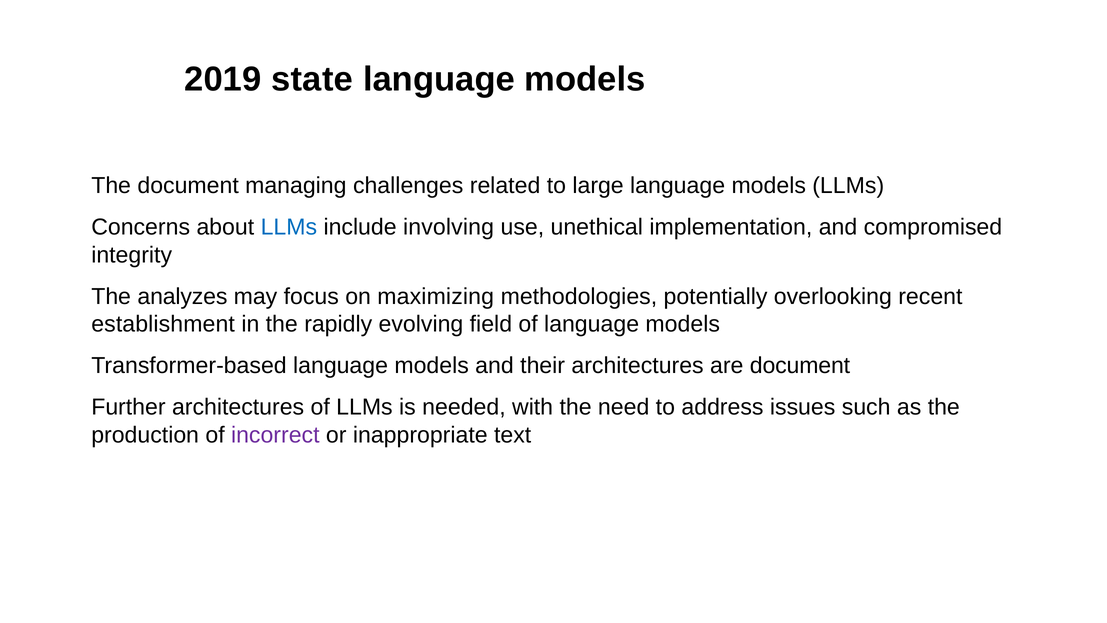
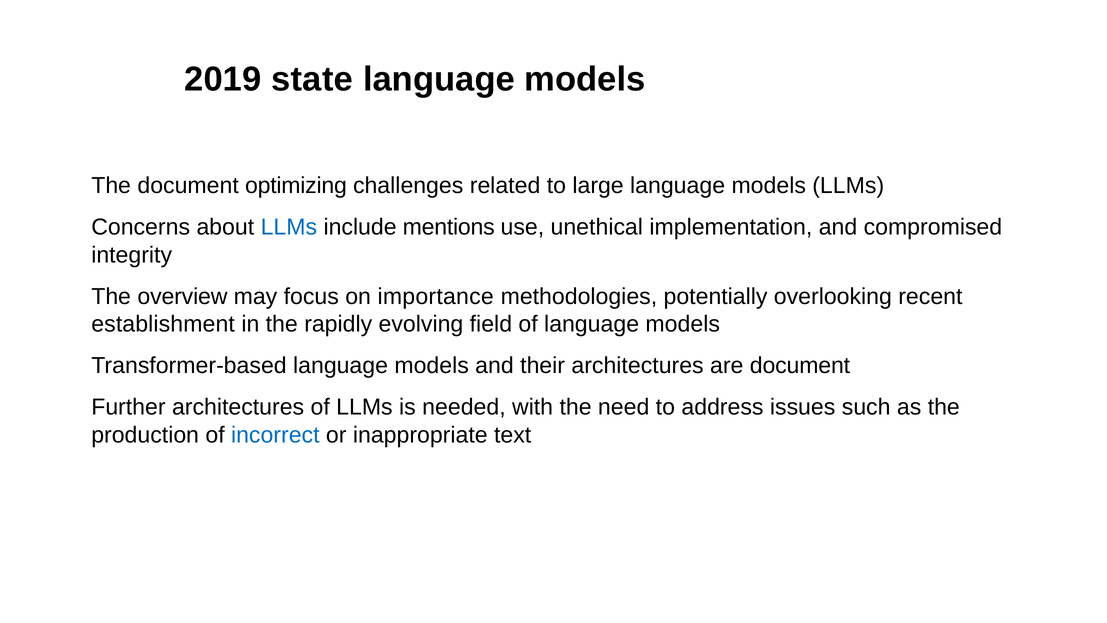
managing: managing -> optimizing (296, 186)
involving: involving -> mentions (449, 227)
analyzes: analyzes -> overview (182, 296)
maximizing: maximizing -> importance (436, 296)
incorrect colour: purple -> blue (275, 435)
